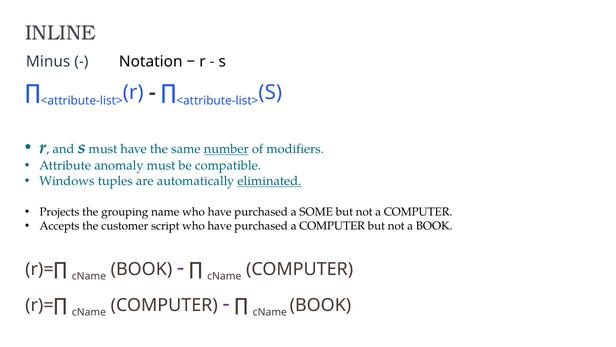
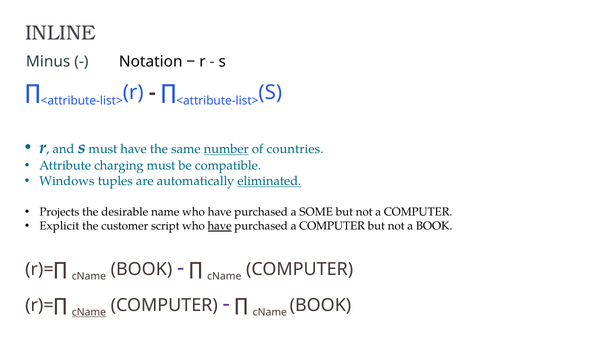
modifiers: modifiers -> countries (295, 149)
anomaly: anomaly -> charging (119, 165)
grouping: grouping -> desirable (125, 212)
Accepts: Accepts -> Explicit (59, 226)
have underline: none -> present (220, 226)
cName underline: none -> present (89, 312)
